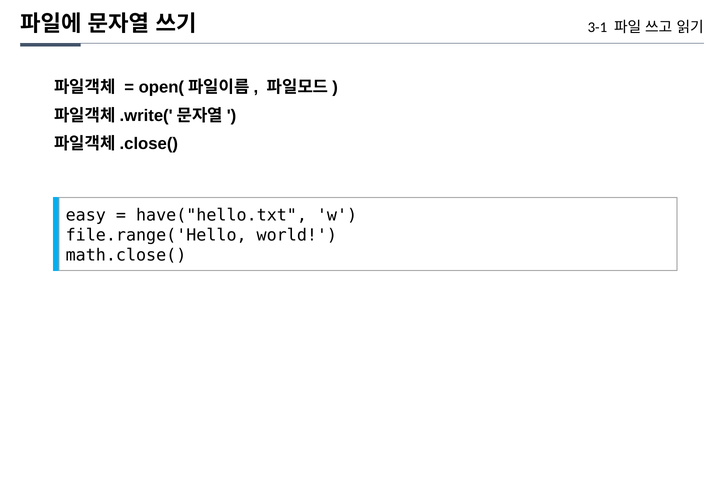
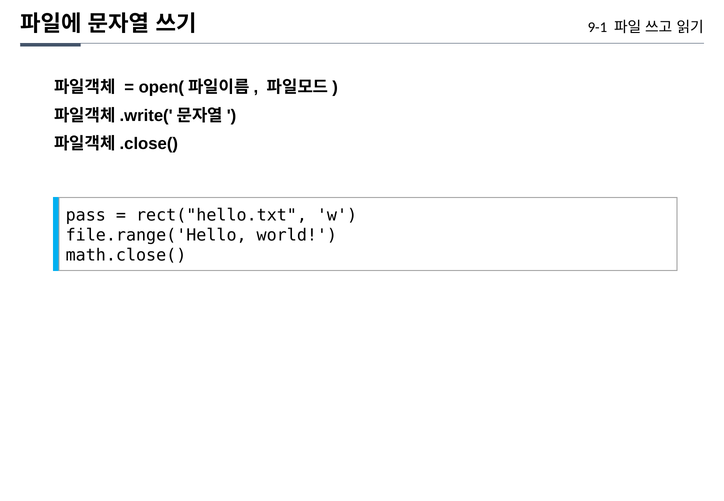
3-1: 3-1 -> 9-1 (597, 27)
easy: easy -> pass (86, 215)
have("hello.txt: have("hello.txt -> rect("hello.txt (222, 215)
